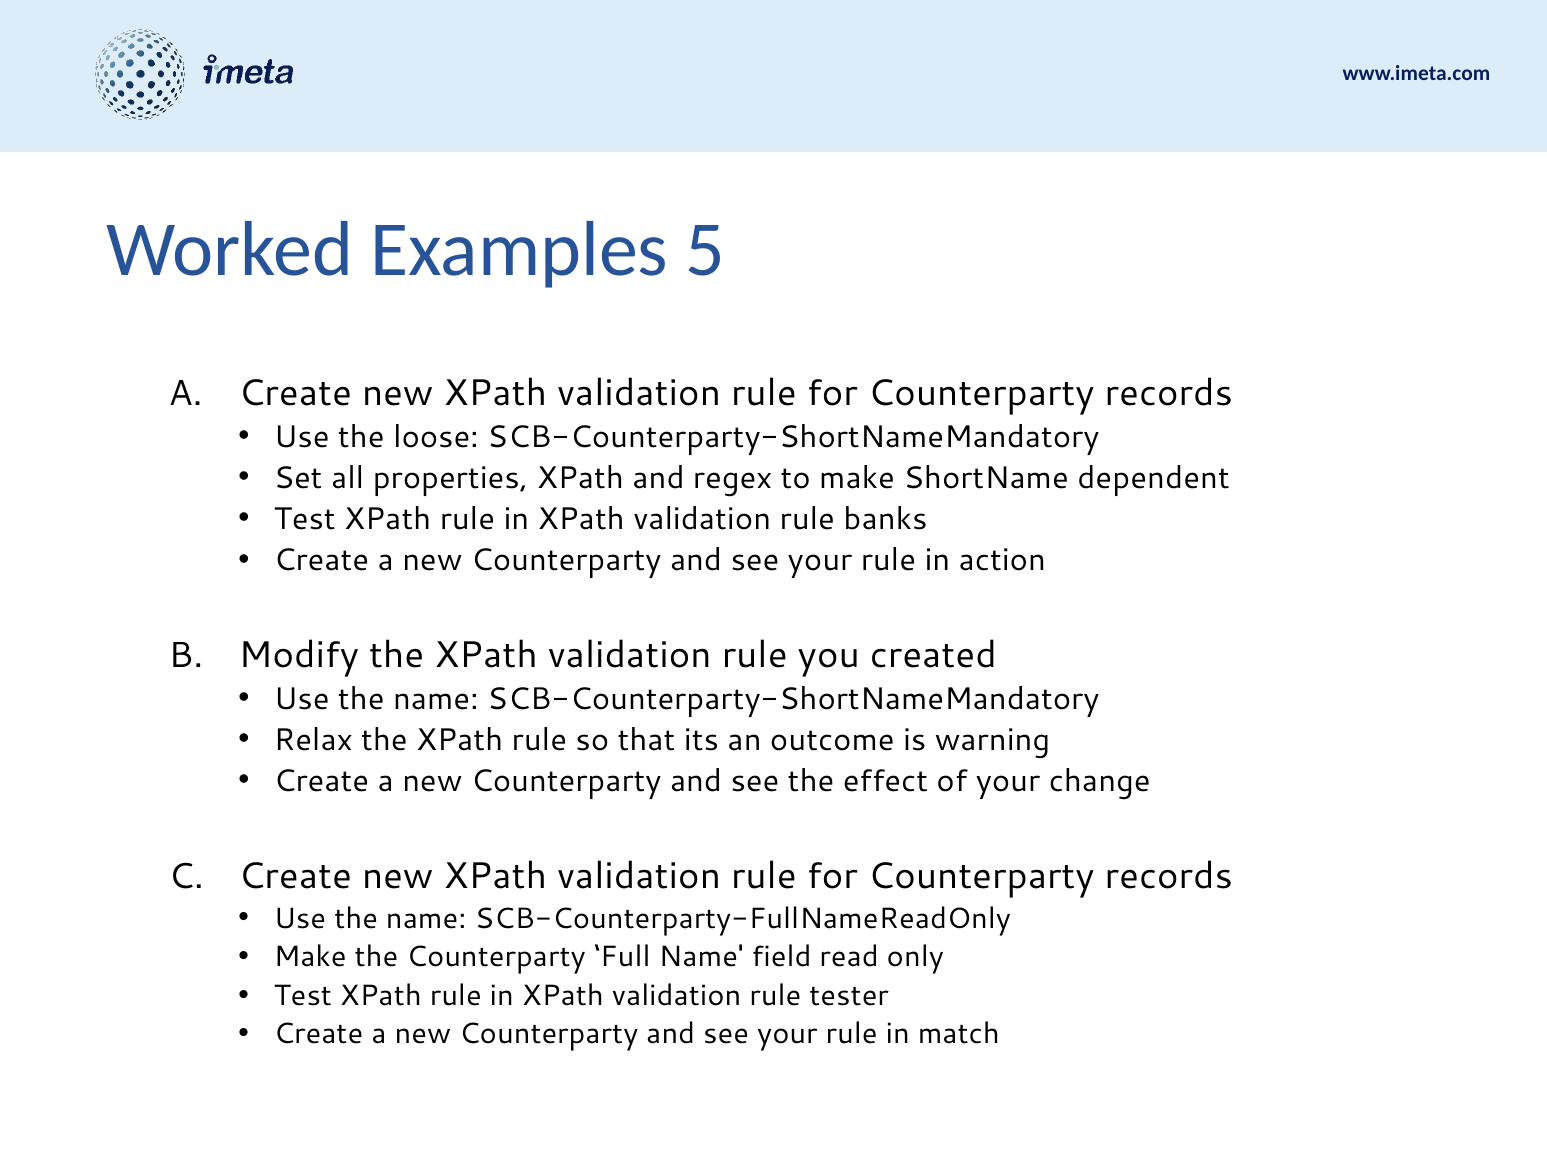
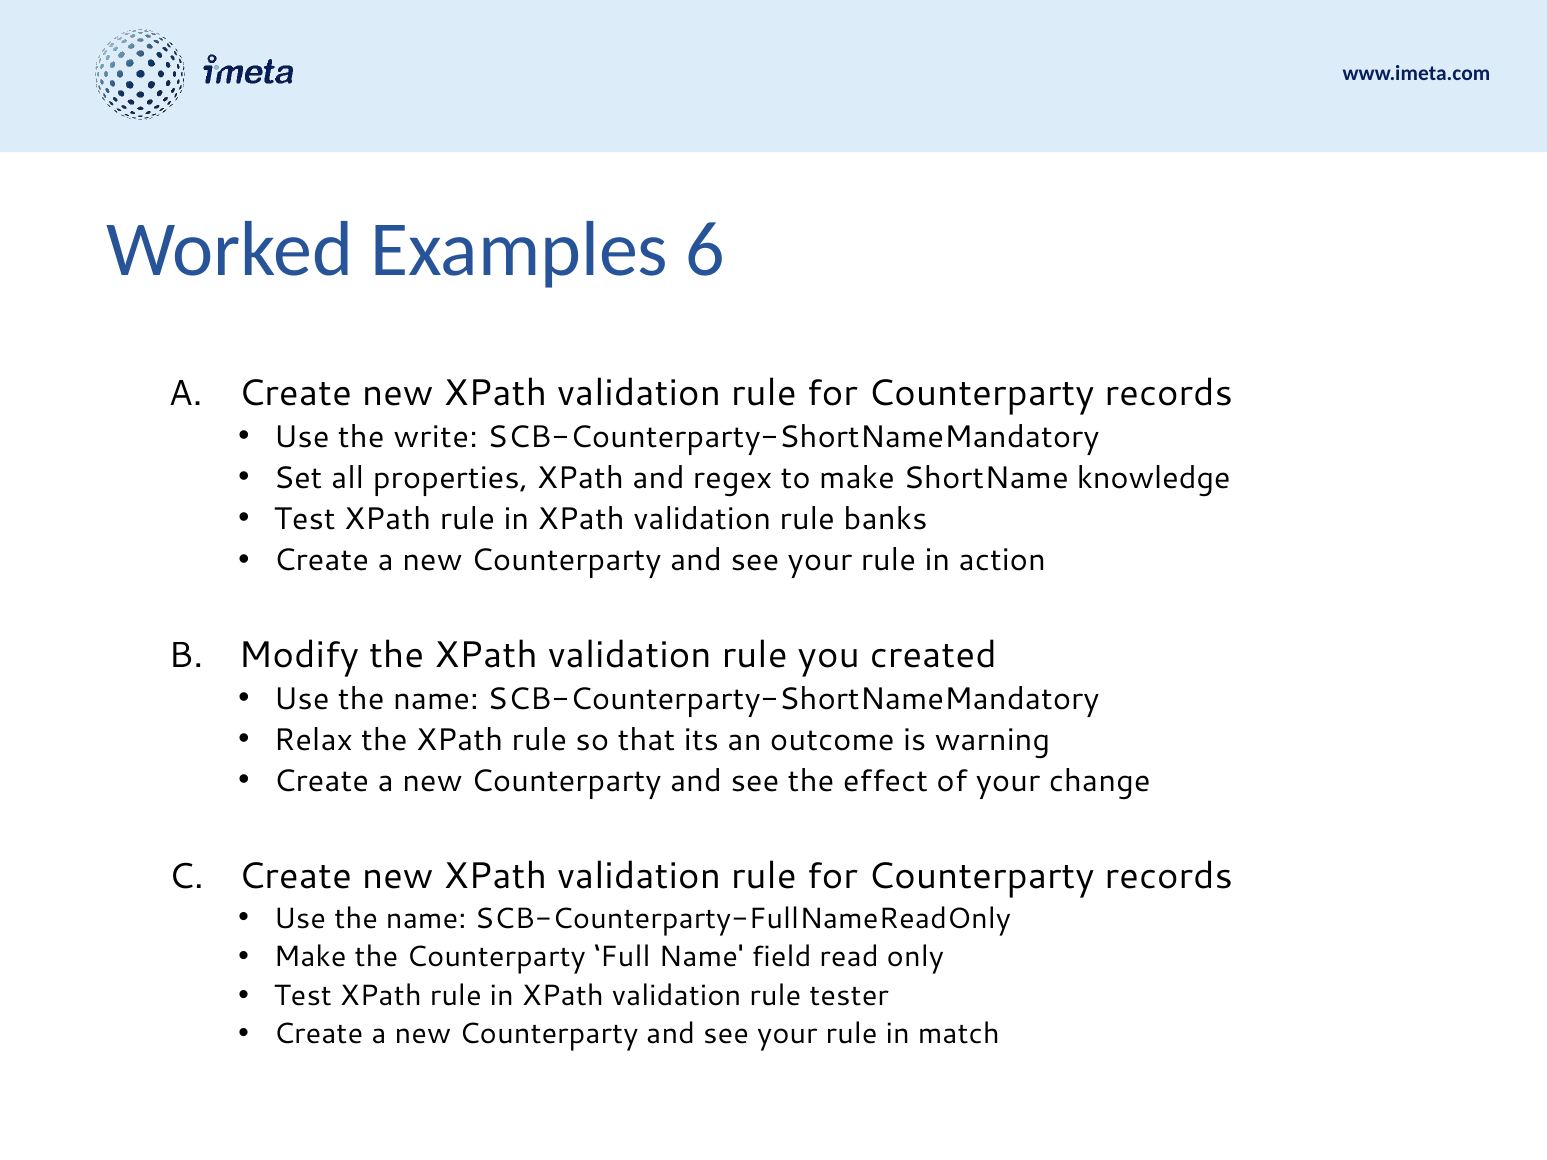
5: 5 -> 6 (705, 250)
loose: loose -> write (436, 437)
dependent: dependent -> knowledge (1154, 478)
